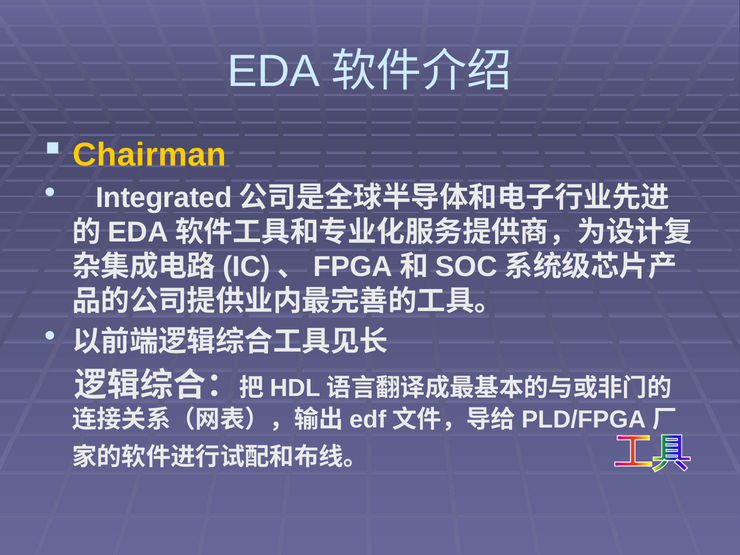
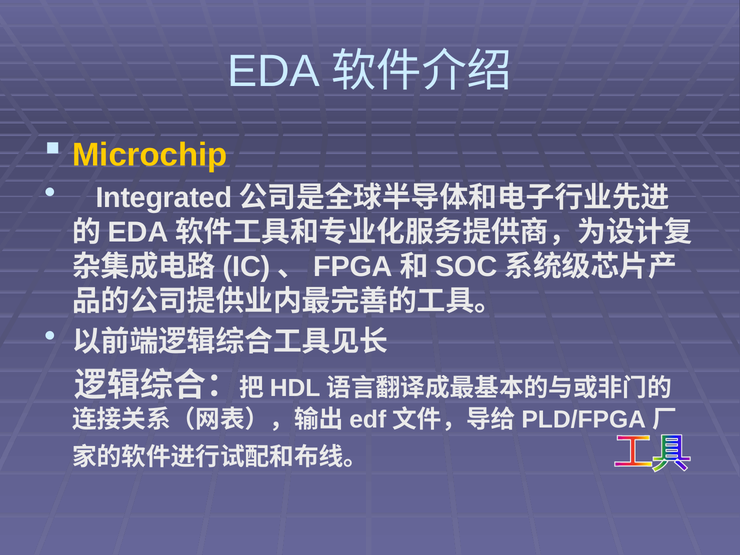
Chairman: Chairman -> Microchip (150, 155)
